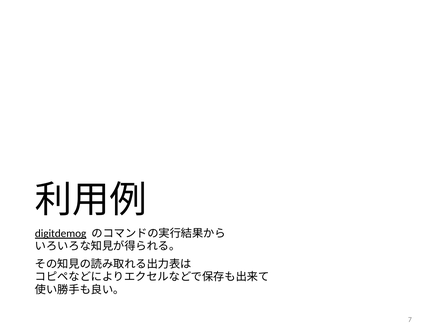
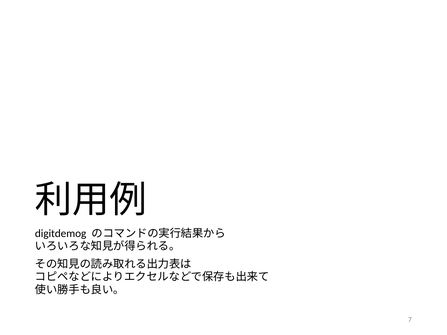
digitdemog underline: present -> none (61, 234)
